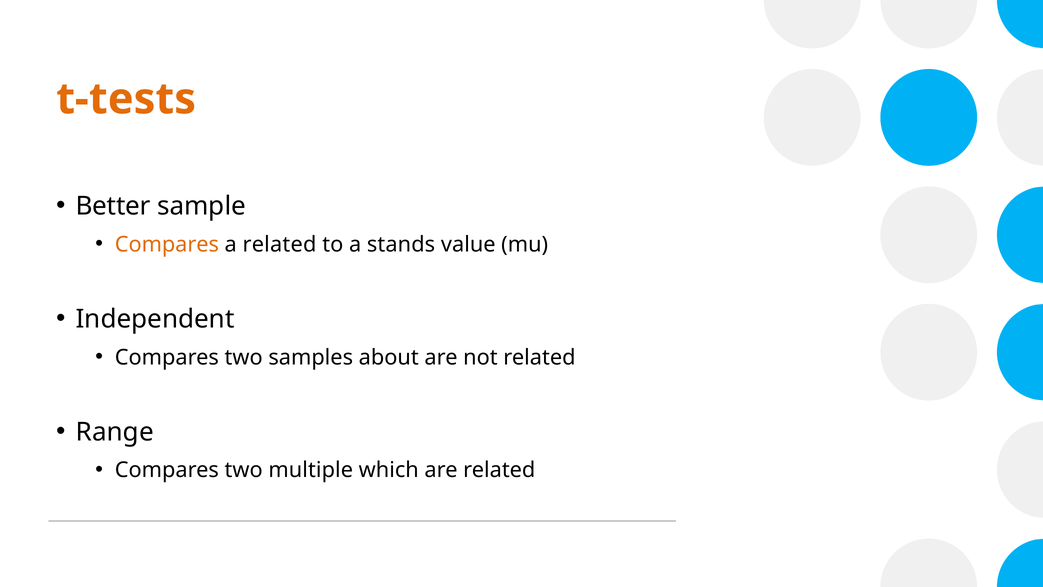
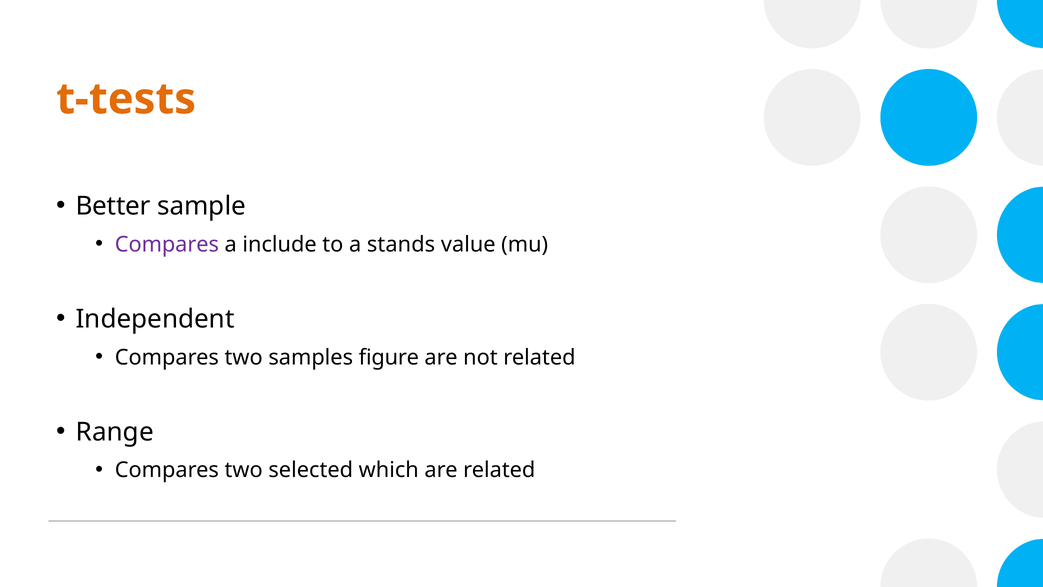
Compares colour: orange -> purple (167, 244)
a related: related -> include (280, 244)
about: about -> figure (389, 357)
multiple: multiple -> selected (311, 470)
